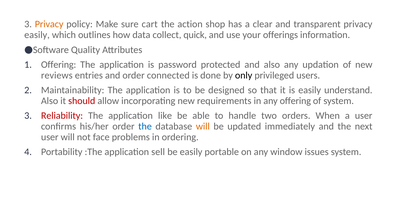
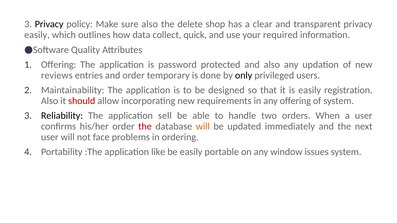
Privacy colour: orange -> black (49, 24)
sure cart: cart -> also (150, 24)
action: action -> delete (190, 24)
offerings: offerings -> required (280, 35)
connected: connected -> temporary (168, 75)
understand: understand -> registration (348, 90)
Reliability colour: red -> black (62, 116)
like: like -> sell (165, 116)
the colour: blue -> red (145, 127)
sell: sell -> like (158, 152)
